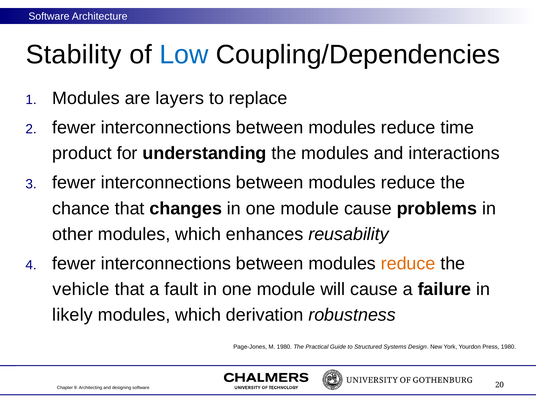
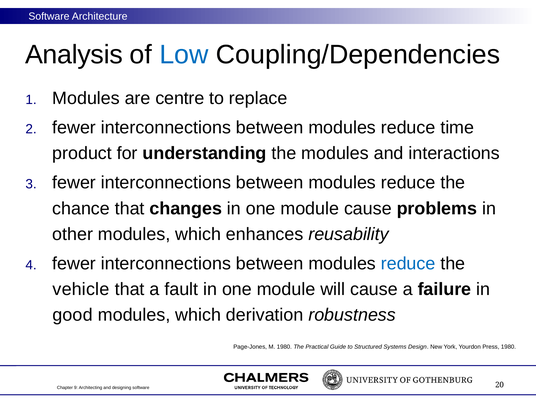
Stability: Stability -> Analysis (74, 55)
layers: layers -> centre (180, 98)
reduce colour: orange -> blue (408, 263)
likely: likely -> good (73, 315)
